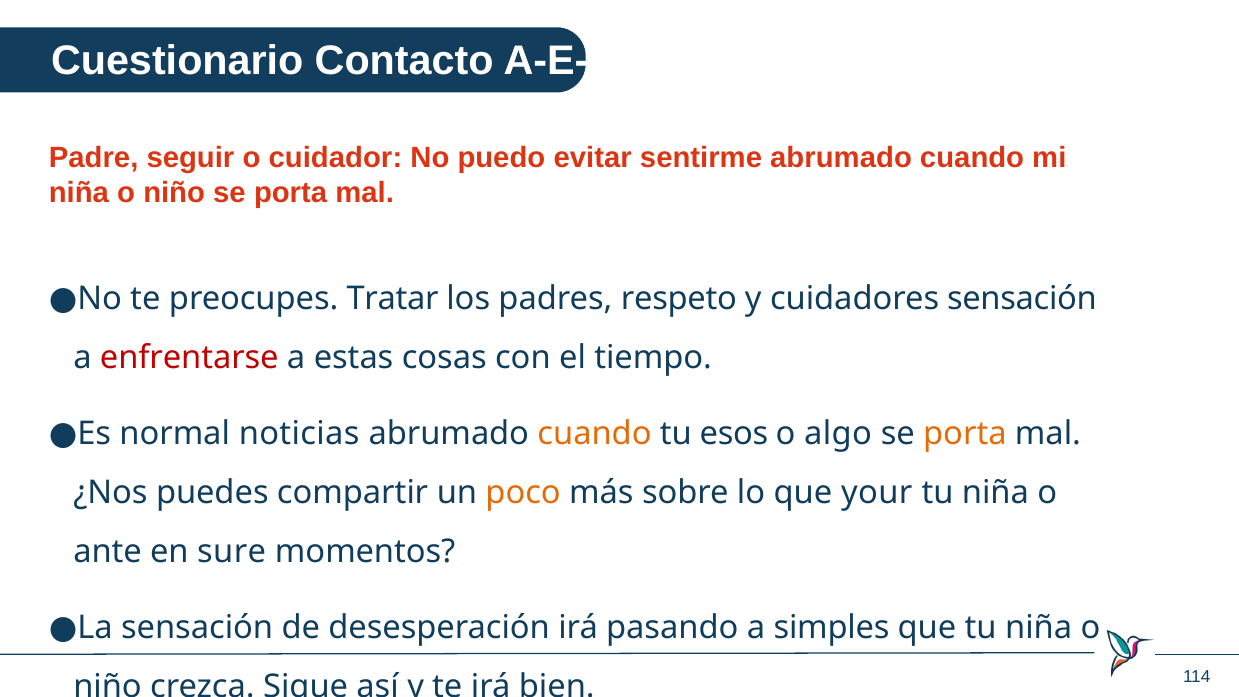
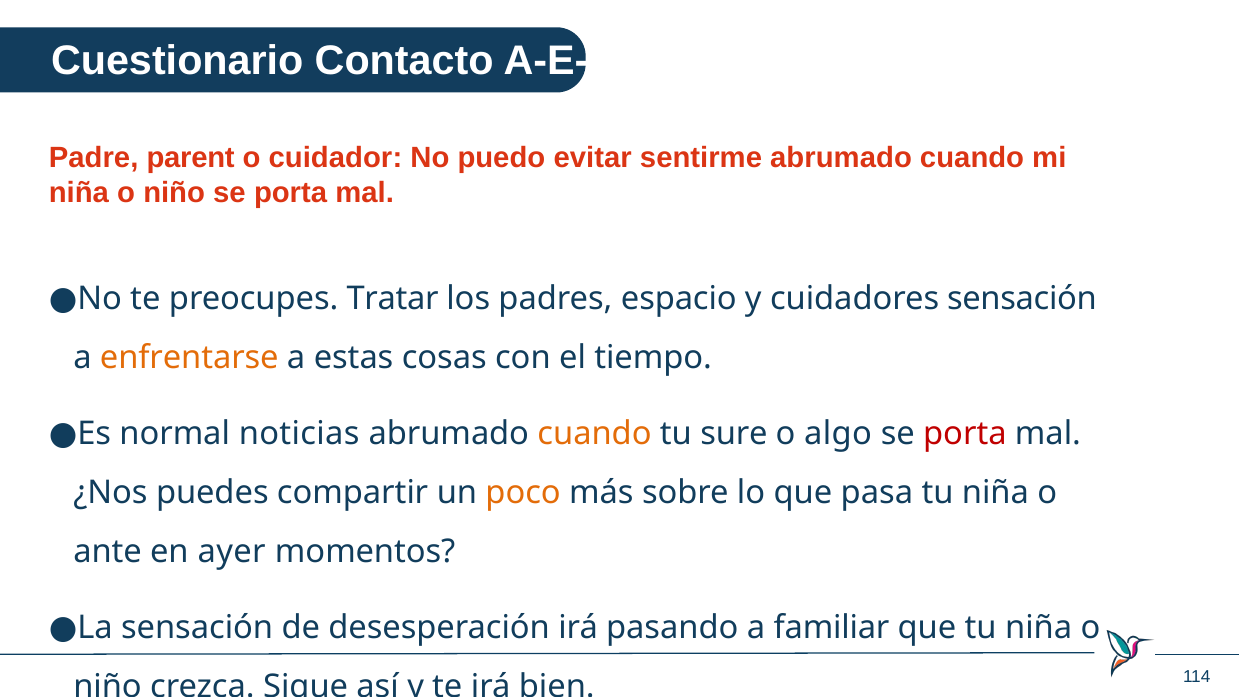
seguir: seguir -> parent (191, 158)
respeto: respeto -> espacio (679, 299)
enfrentarse colour: red -> orange (189, 358)
esos: esos -> sure (734, 434)
porta colour: orange -> red (965, 434)
your: your -> pasa (877, 493)
sure: sure -> ayer (232, 552)
simples: simples -> familiar (832, 628)
